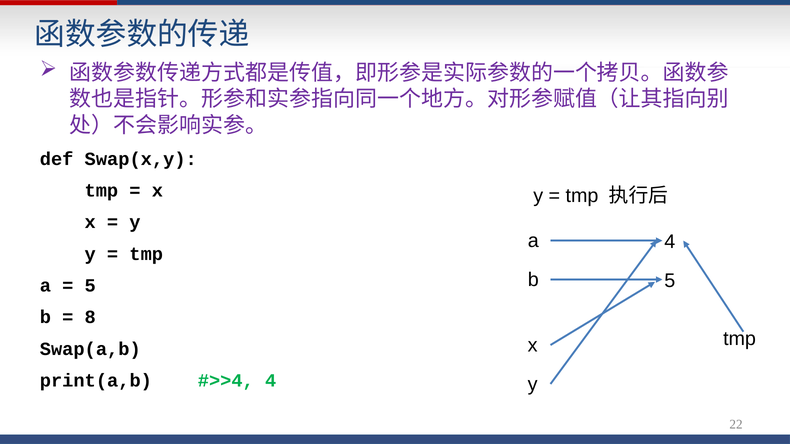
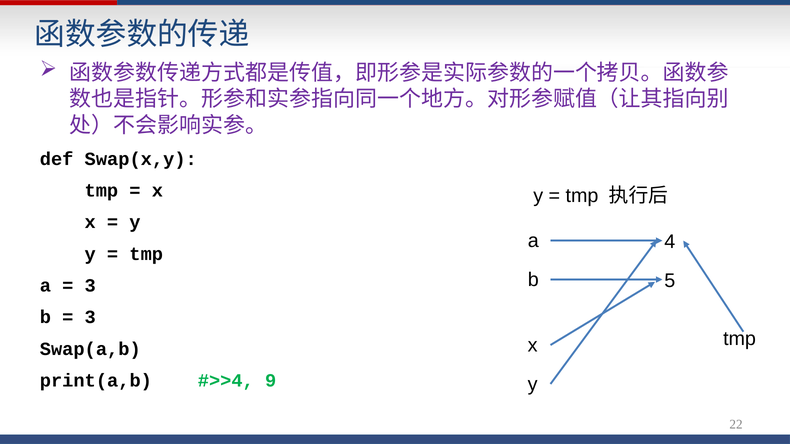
5: 5 -> 3 (90, 286)
8: 8 -> 3 (90, 318)
4: 4 -> 9 (271, 381)
